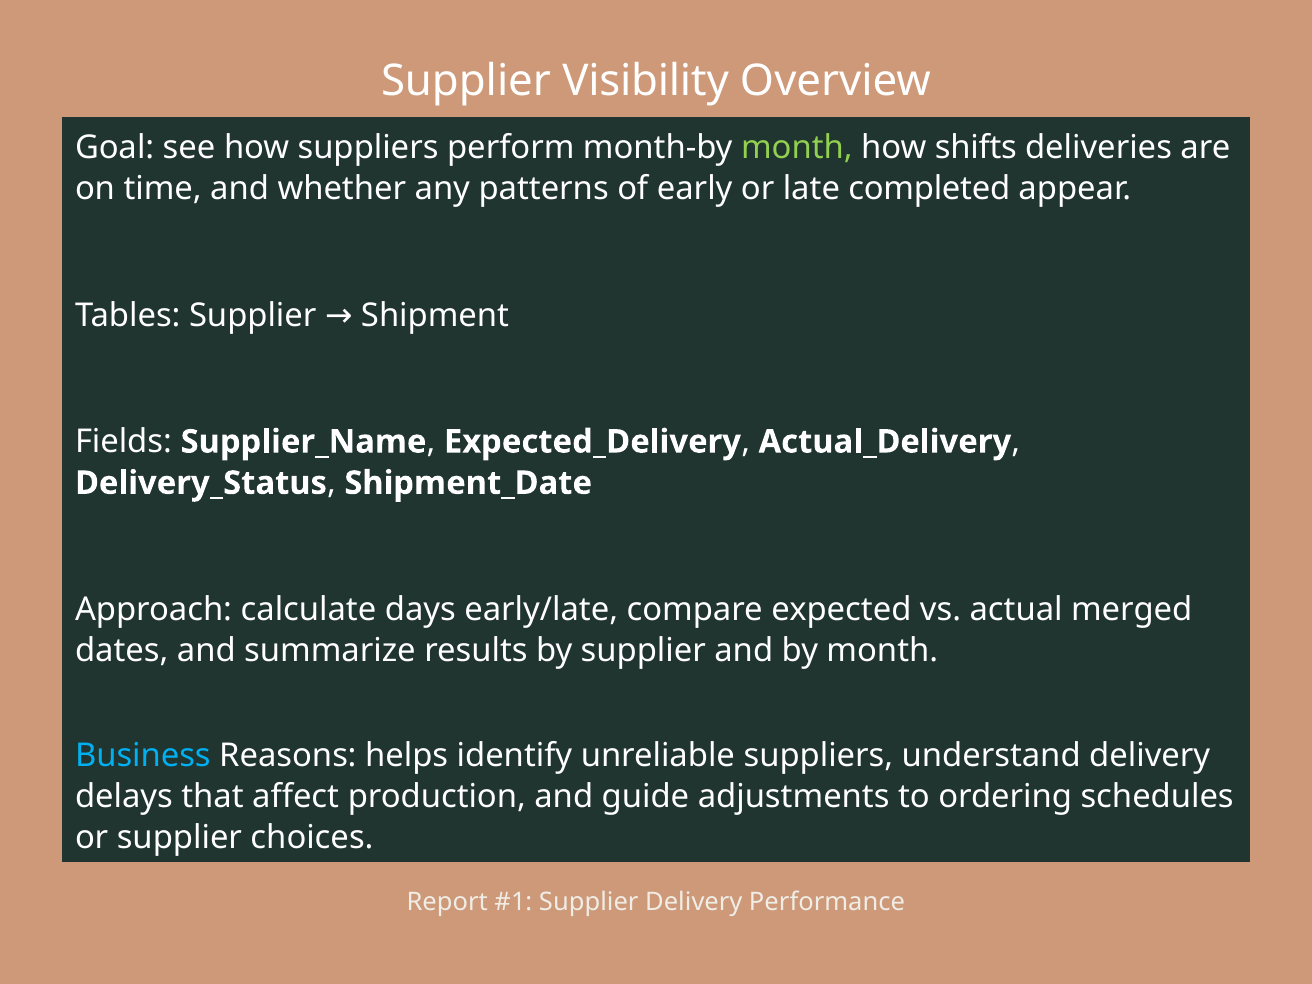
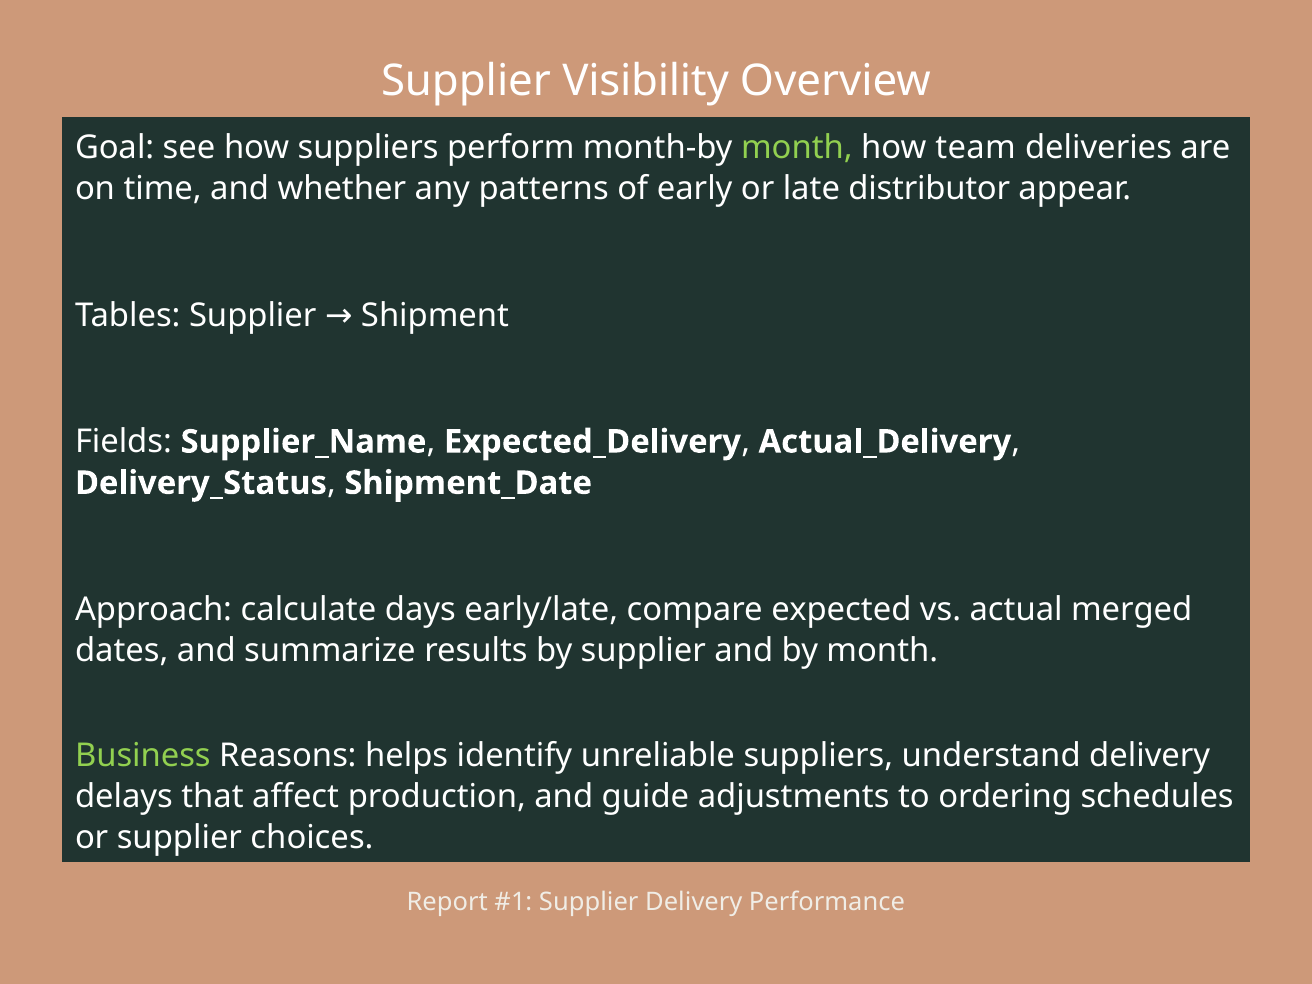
shifts: shifts -> team (976, 148)
completed: completed -> distributor (929, 189)
Business colour: light blue -> light green (143, 755)
